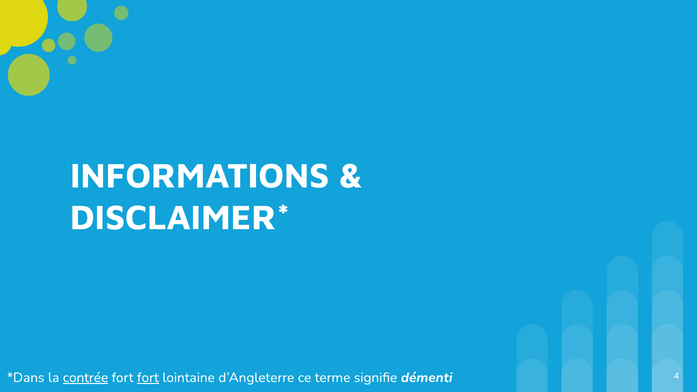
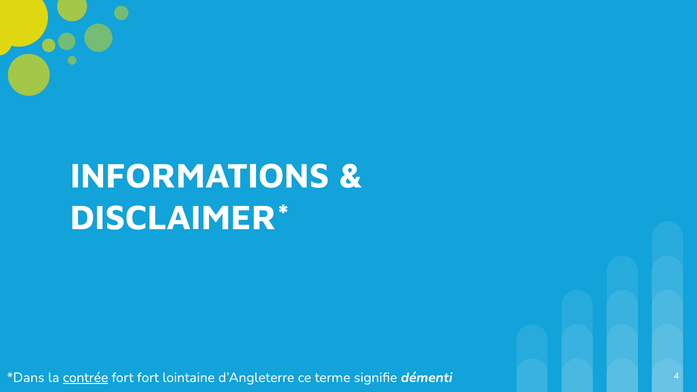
fort underline: present -> none (148, 378)
